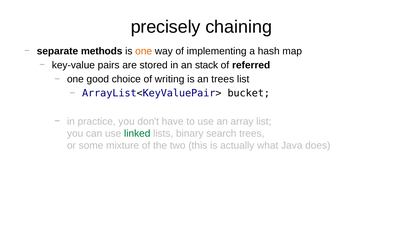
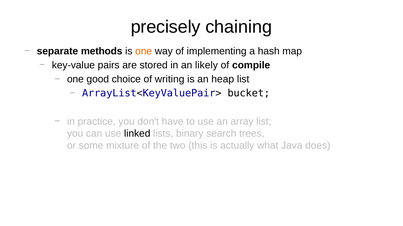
stack: stack -> likely (206, 65)
referred: referred -> compile (251, 65)
an trees: trees -> heap (223, 79)
linked colour: green -> black (137, 134)
